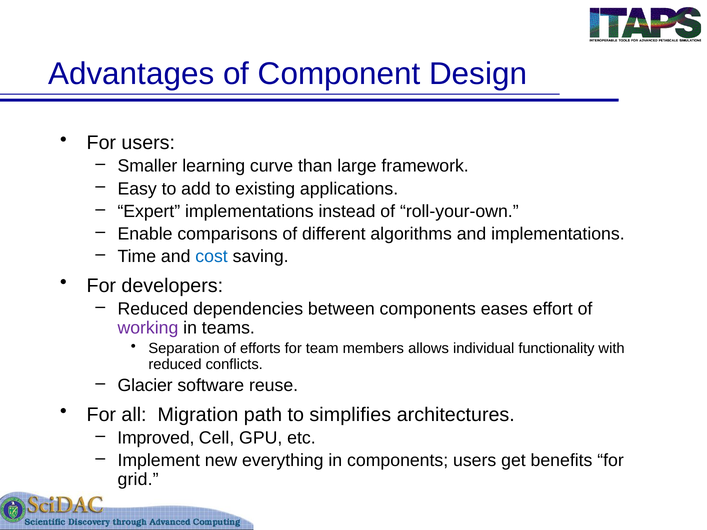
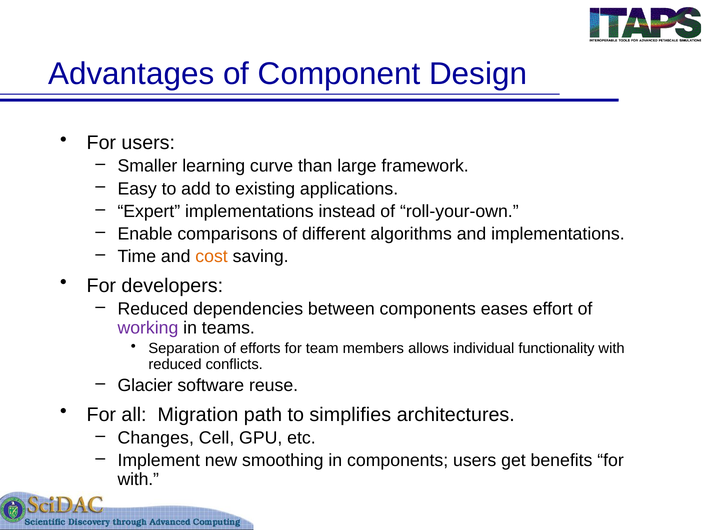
cost colour: blue -> orange (212, 257)
Improved: Improved -> Changes (156, 438)
everything: everything -> smoothing (283, 461)
grid: grid -> with (138, 480)
